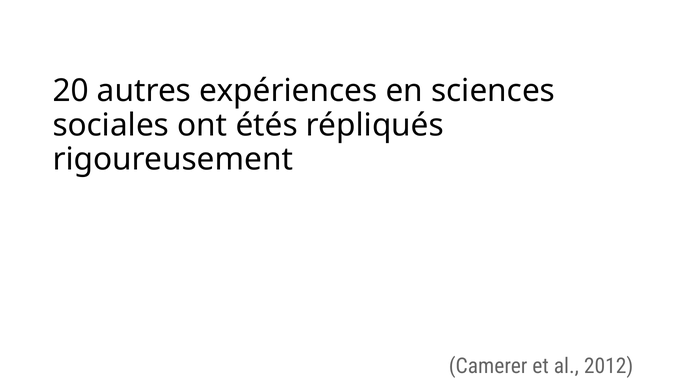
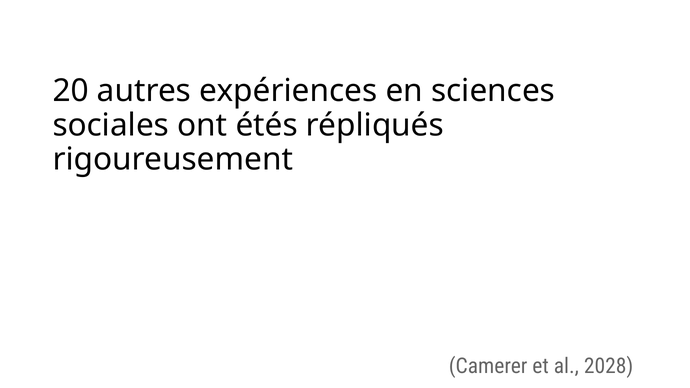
2012: 2012 -> 2028 (609, 367)
